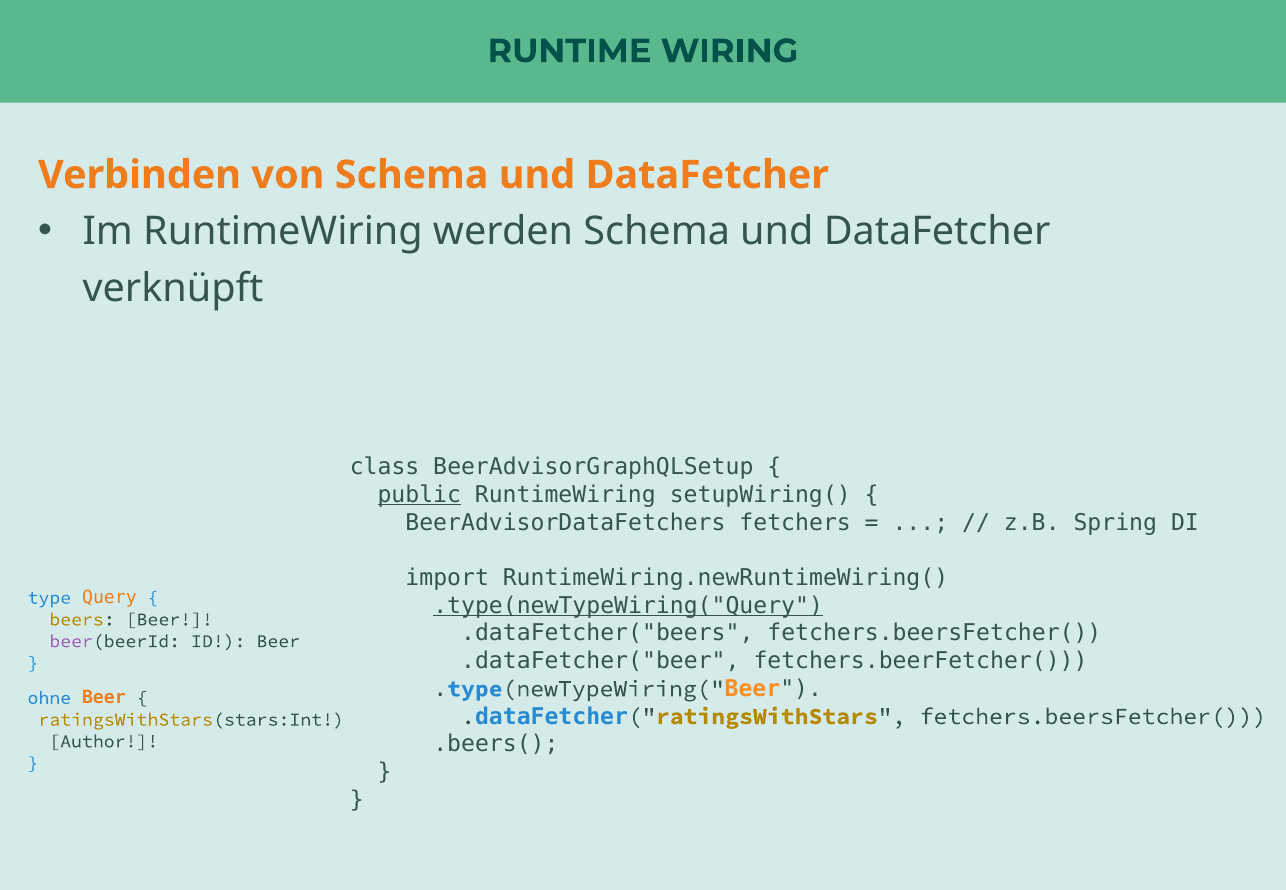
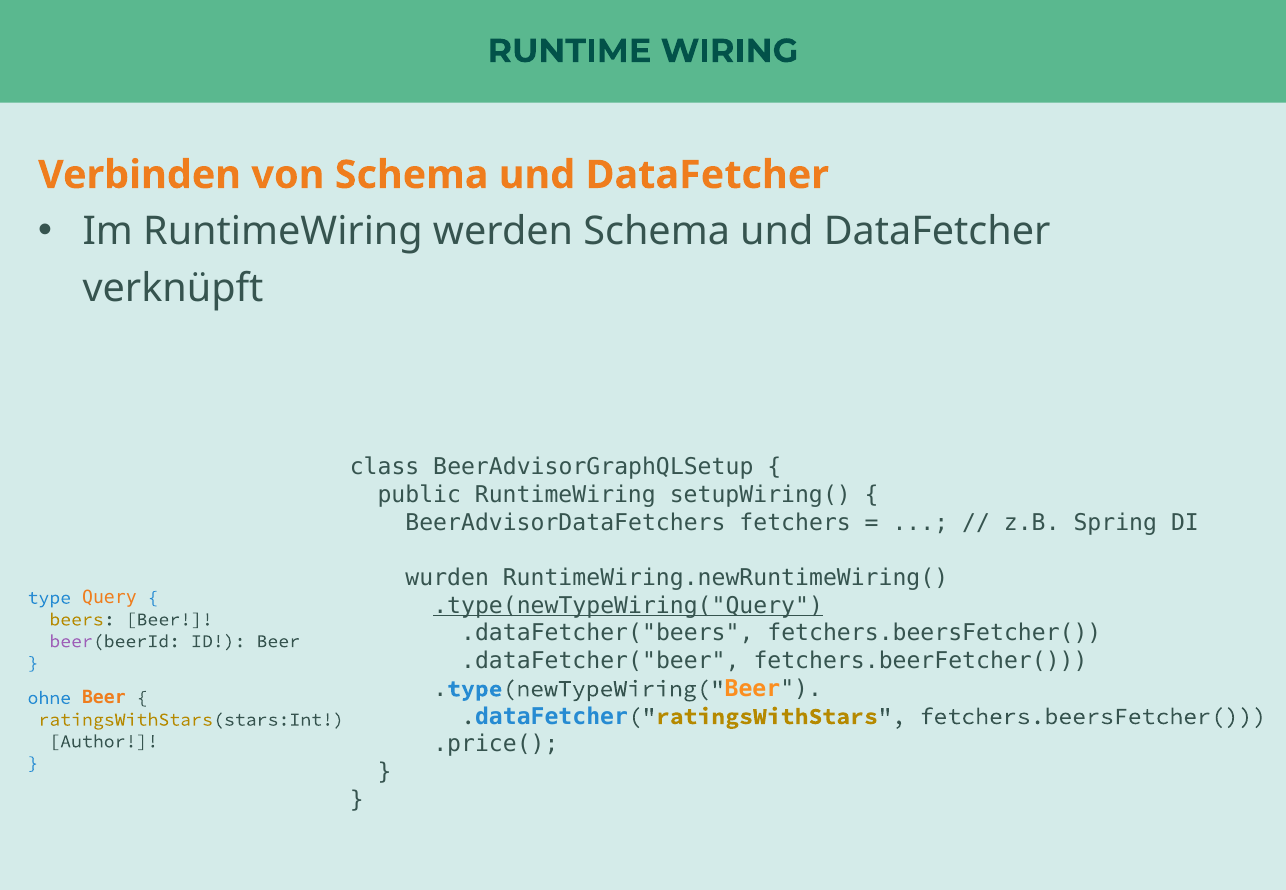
public underline: present -> none (419, 495)
import: import -> wurden (447, 578)
.beers(: .beers( -> .price( (496, 744)
